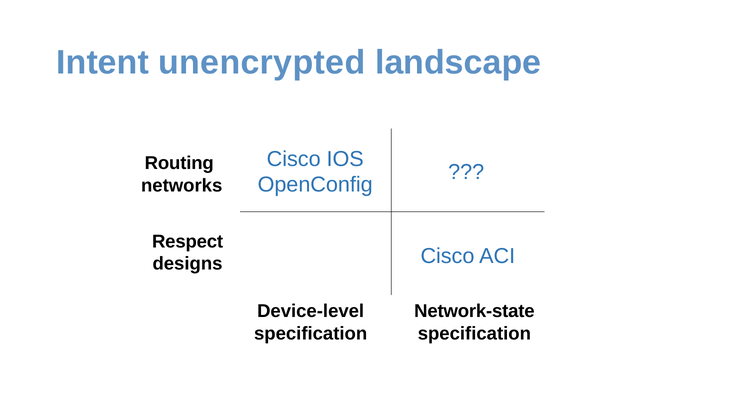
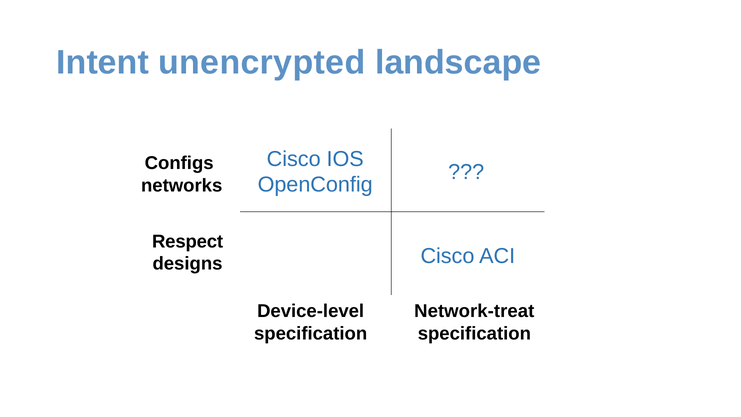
Routing: Routing -> Configs (179, 163)
Network-state: Network-state -> Network-treat (474, 311)
